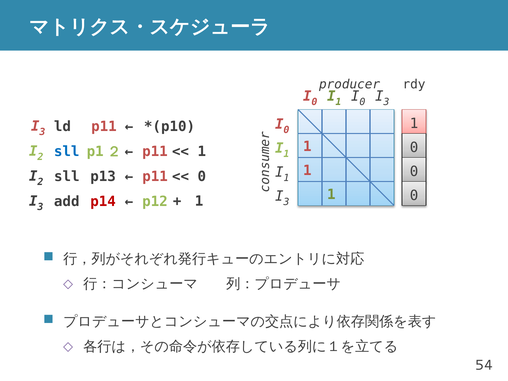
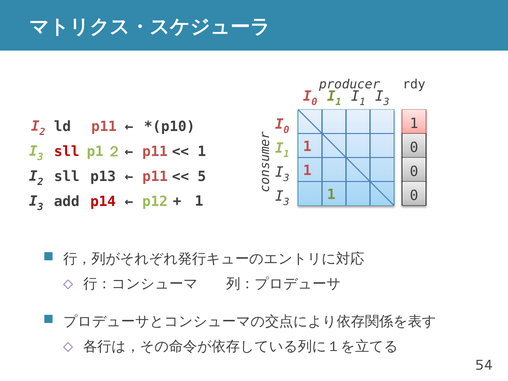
0: 0 -> 1 (362, 102)
3: 3 -> 2 (42, 132)
2: 2 -> 3 (40, 157)
sll colour: blue -> red (67, 151)
1: 1 -> 3 (286, 178)
0: 0 -> 5 (202, 176)
